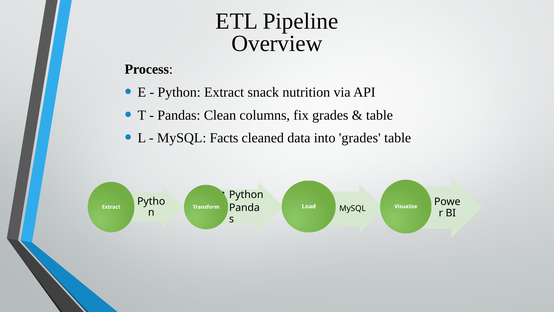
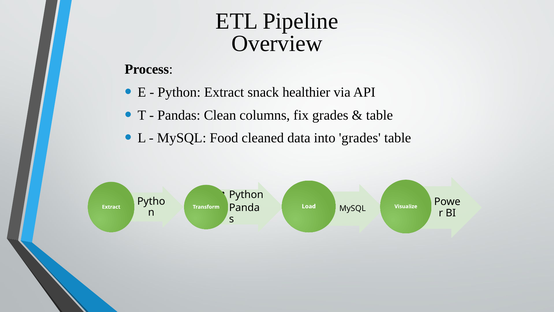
nutrition: nutrition -> healthier (306, 92)
Facts: Facts -> Food (224, 138)
